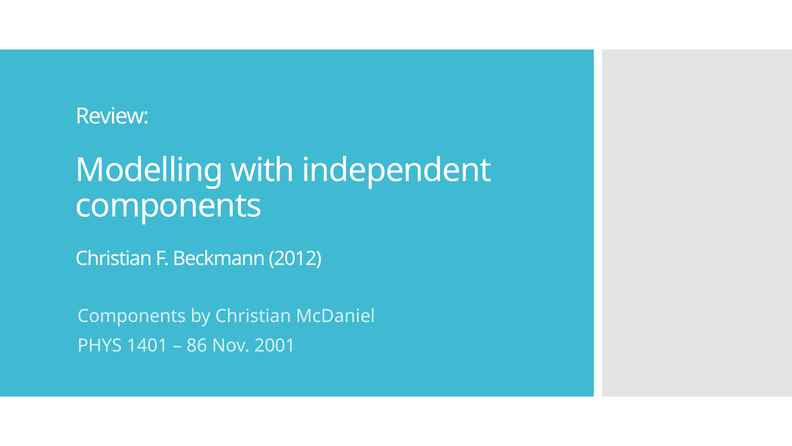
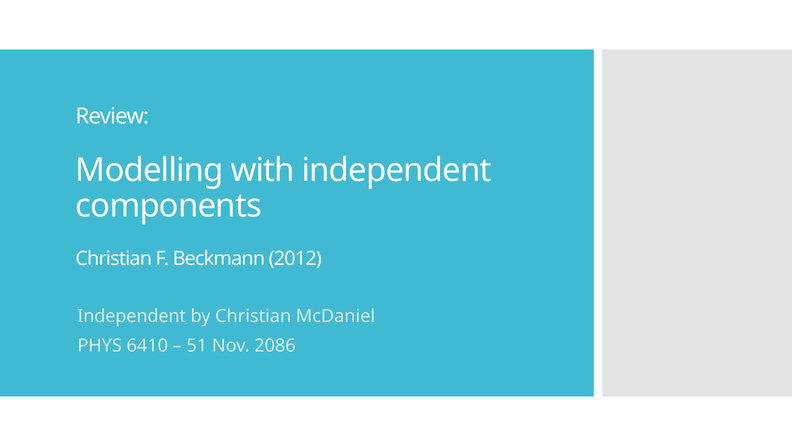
Components: Components -> Independent (132, 316)
1401: 1401 -> 6410 (147, 346)
86: 86 -> 51 (197, 346)
2001: 2001 -> 2086 (275, 346)
